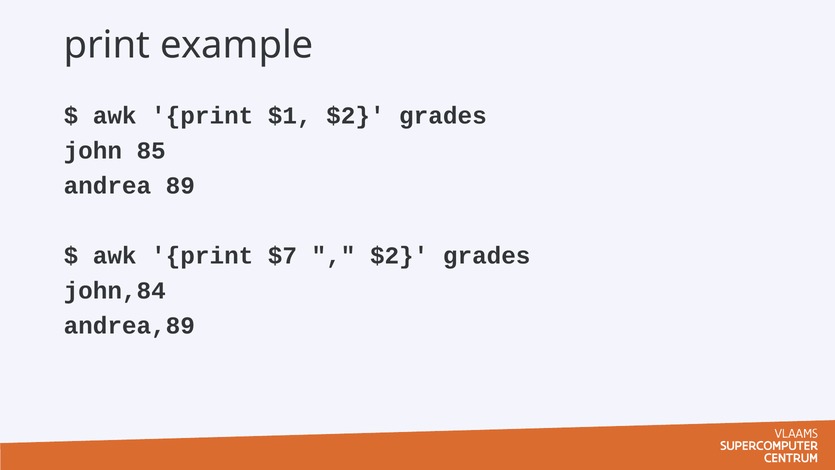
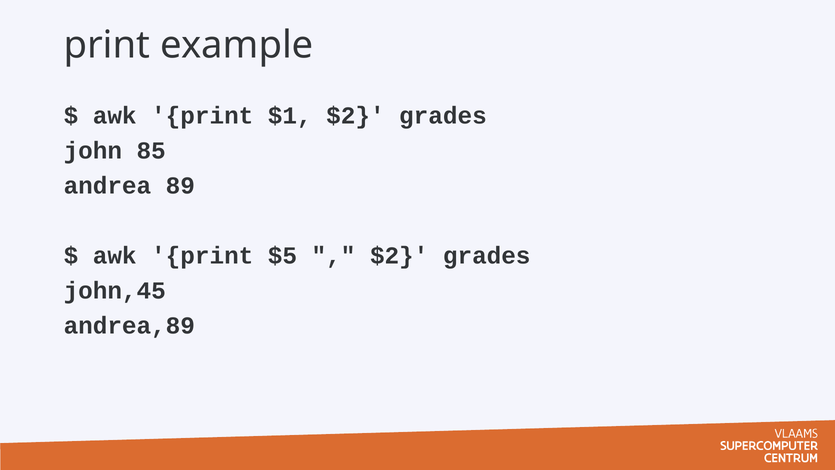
$7: $7 -> $5 (282, 255)
john,84: john,84 -> john,45 (115, 290)
